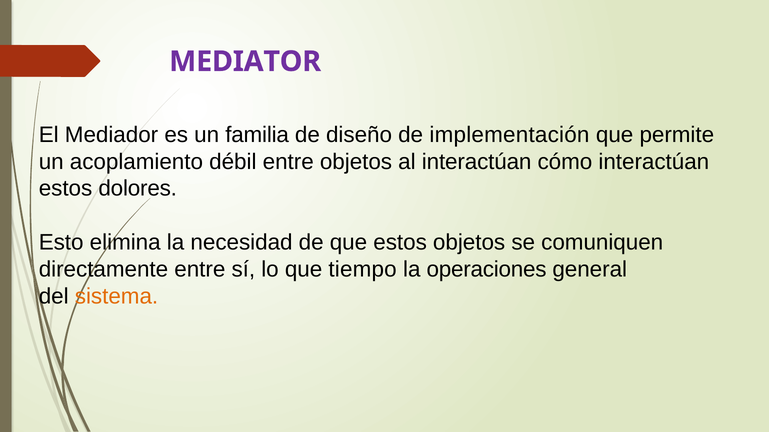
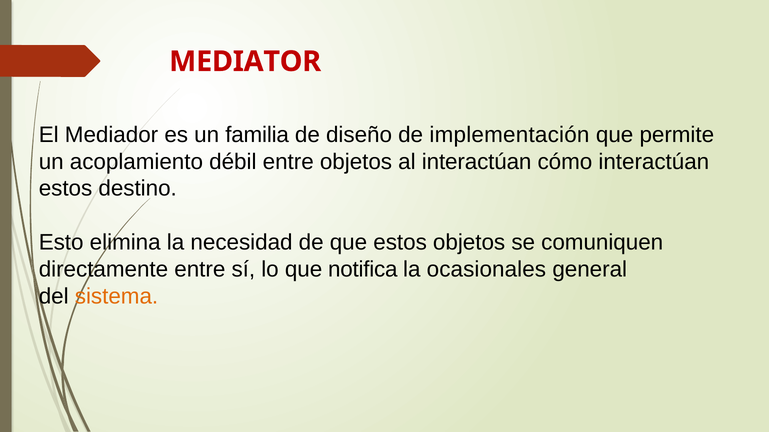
MEDIATOR colour: purple -> red (245, 62)
dolores: dolores -> destino (138, 189)
tiempo: tiempo -> notifica (363, 270)
operaciones: operaciones -> ocasionales (486, 270)
